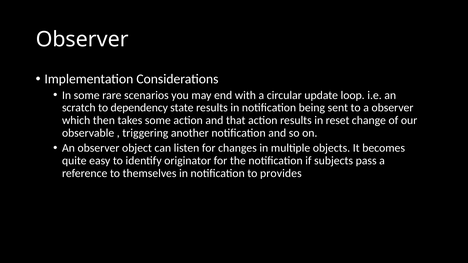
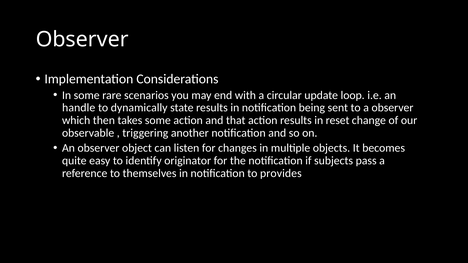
scratch: scratch -> handle (79, 108)
dependency: dependency -> dynamically (139, 108)
